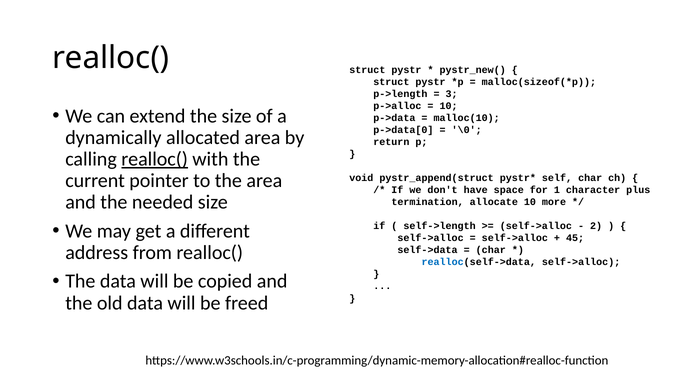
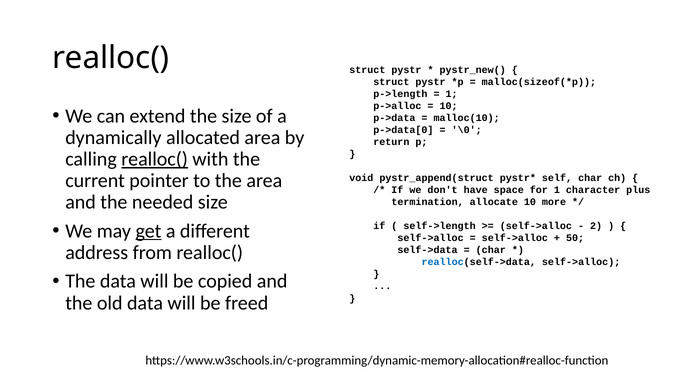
3: 3 -> 1 (452, 94)
get underline: none -> present (148, 231)
45: 45 -> 50 (575, 238)
